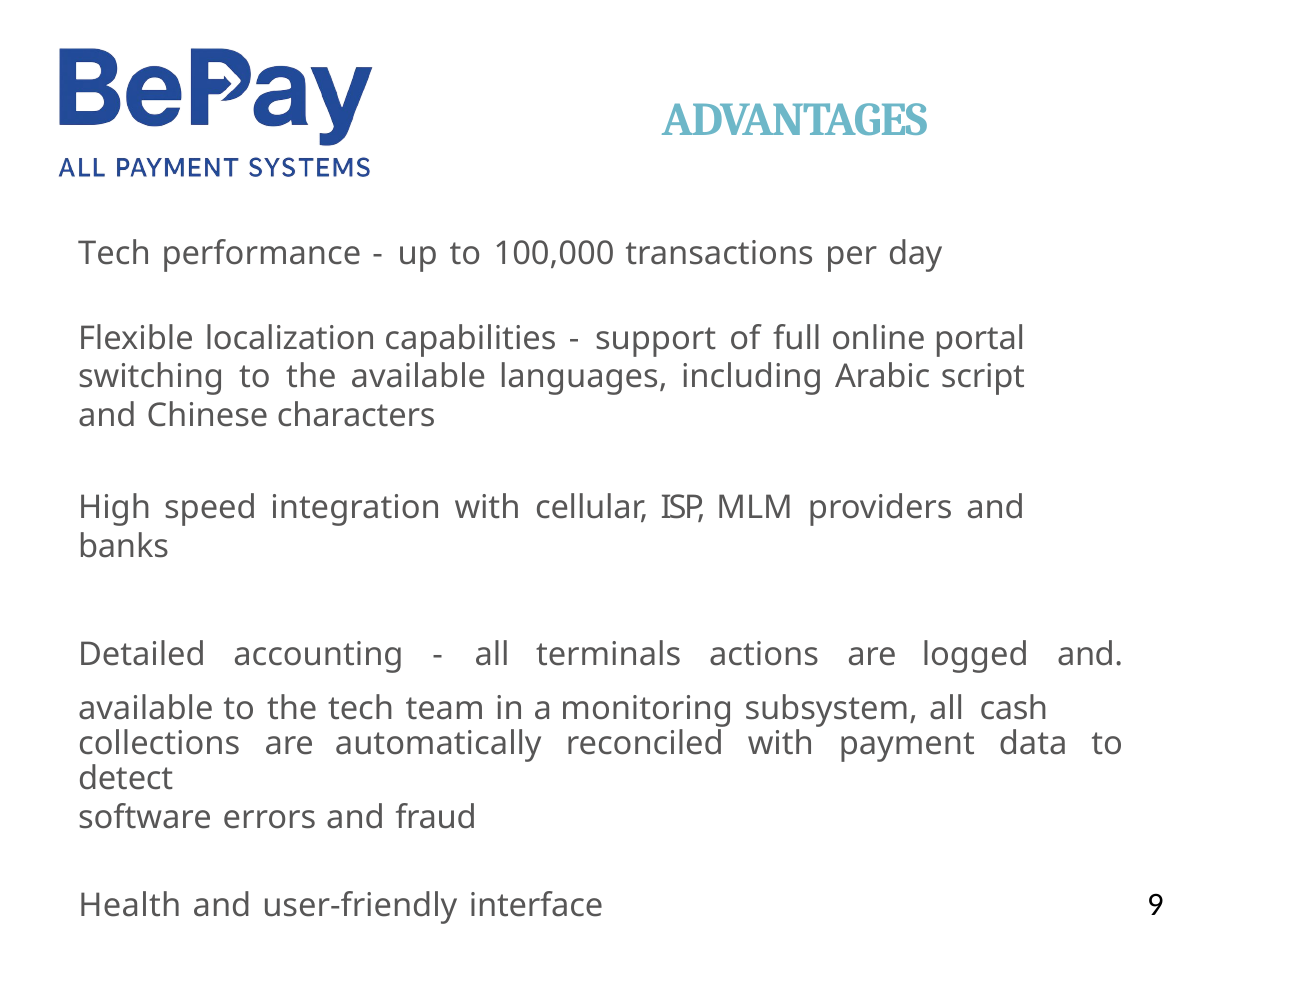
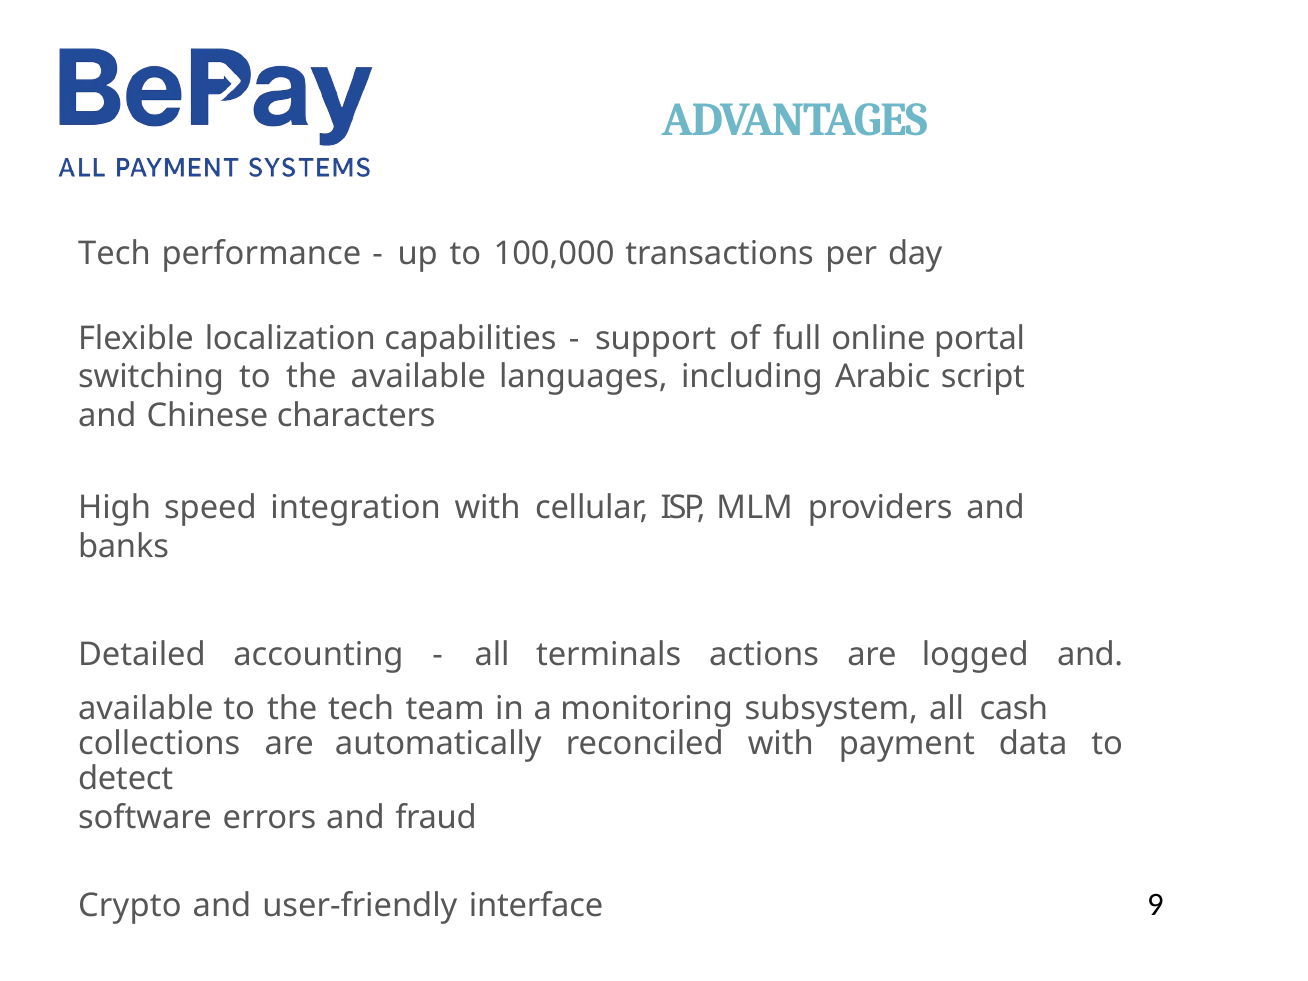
Health: Health -> Crypto (130, 905)
